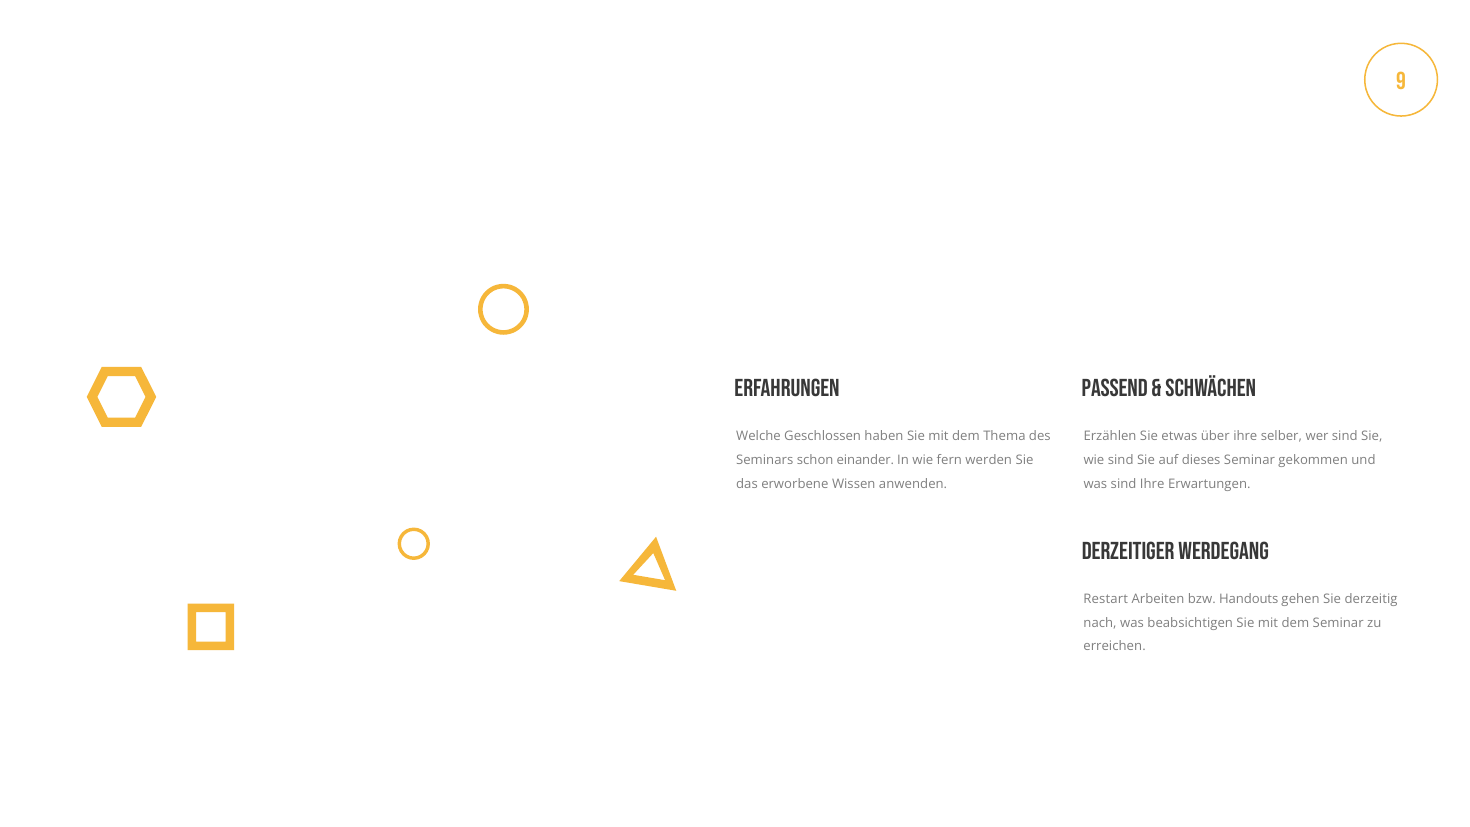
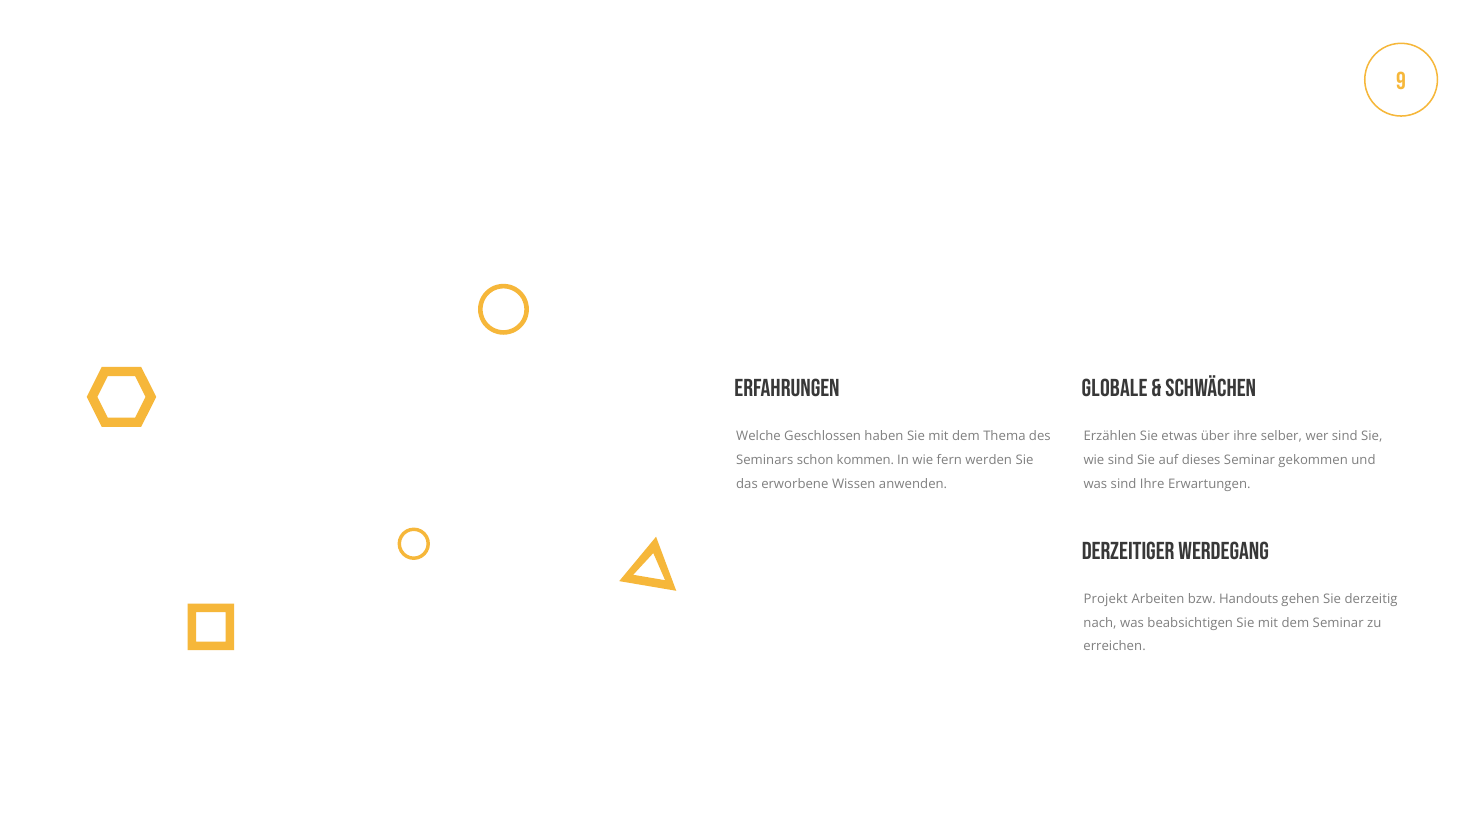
Passend: Passend -> Globale (1115, 389)
einander: einander -> kommen (865, 460)
Restart: Restart -> Projekt (1106, 599)
